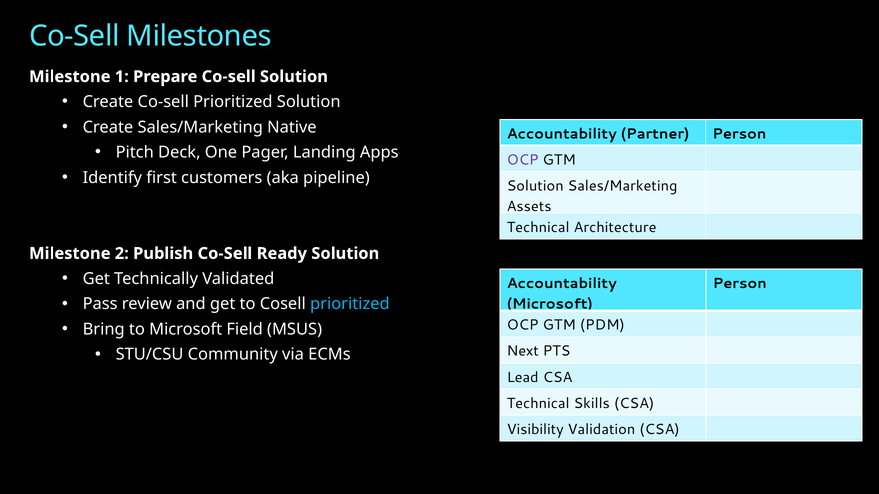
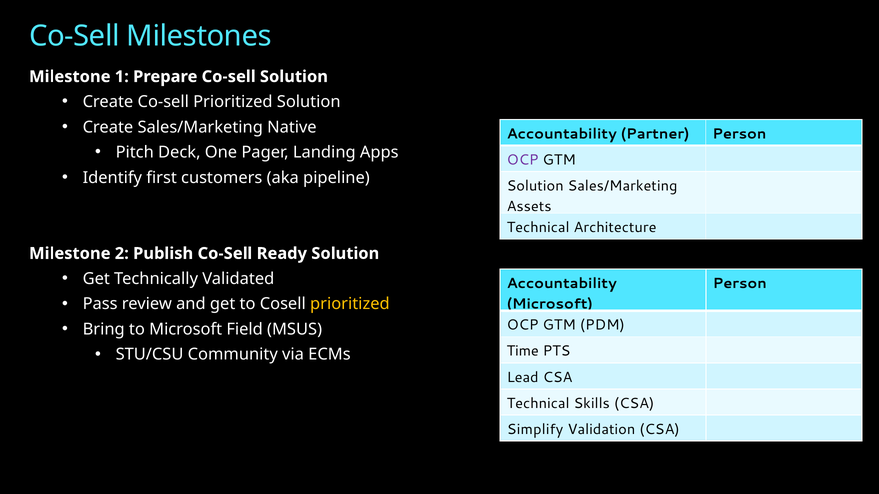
prioritized colour: light blue -> yellow (350, 304)
Next: Next -> Time (523, 351)
Visibility: Visibility -> Simplify (535, 430)
